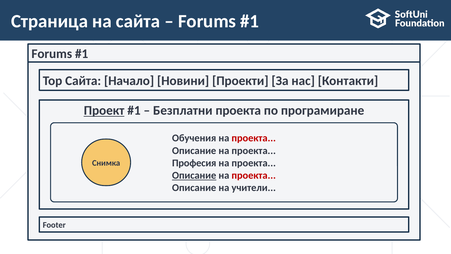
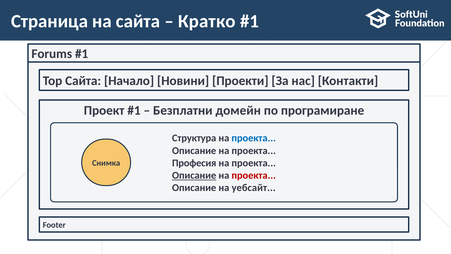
Forums: Forums -> Кратко (207, 21)
Проект underline: present -> none (104, 111)
Безплатни проекта: проекта -> домейн (238, 111)
Обучения: Обучения -> Структура (194, 138)
проекта colour: red -> blue (254, 138)
учители: учители -> уебсайт (254, 188)
